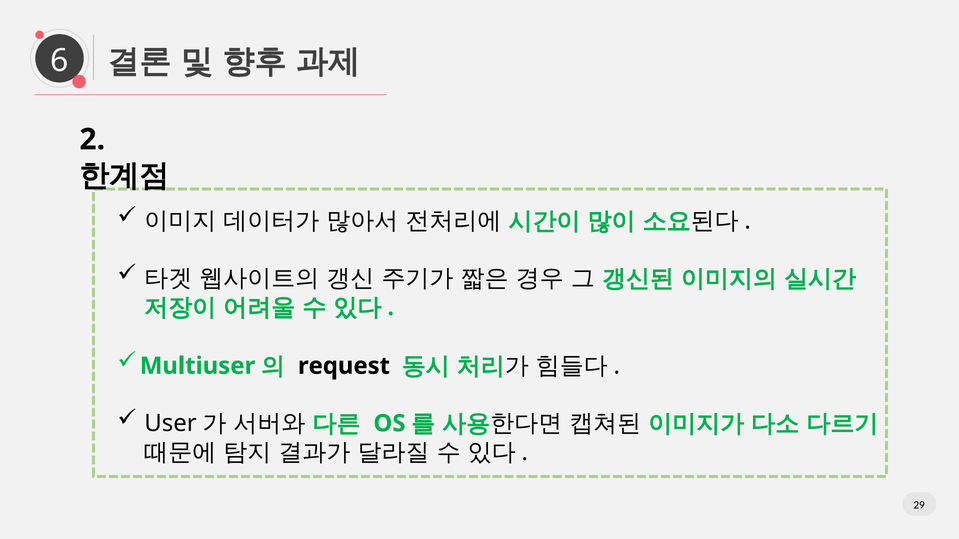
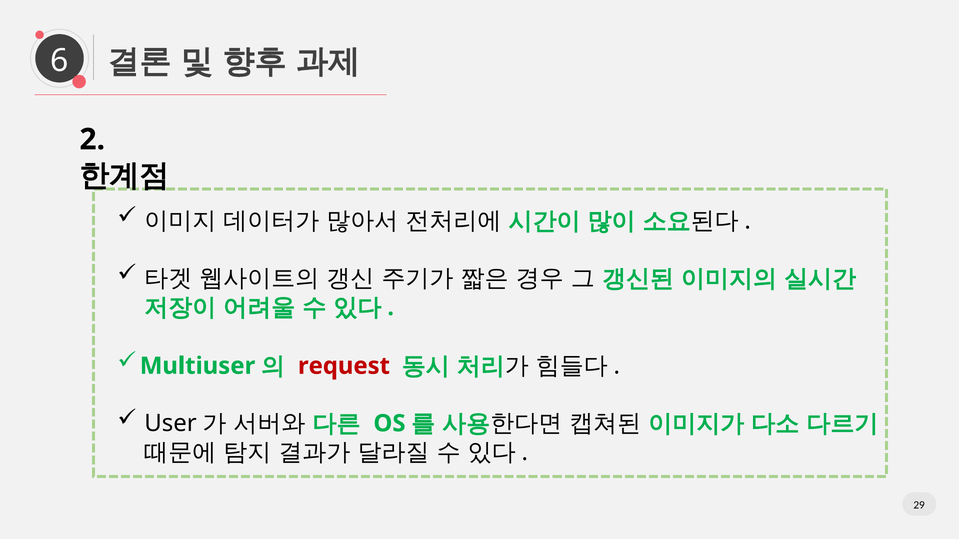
request colour: black -> red (344, 366)
